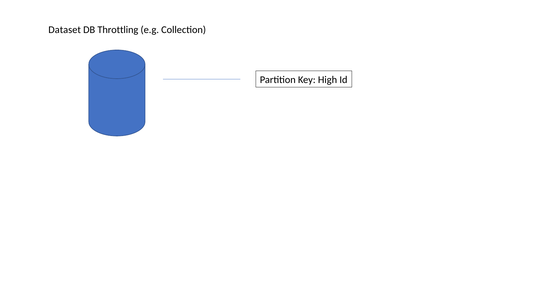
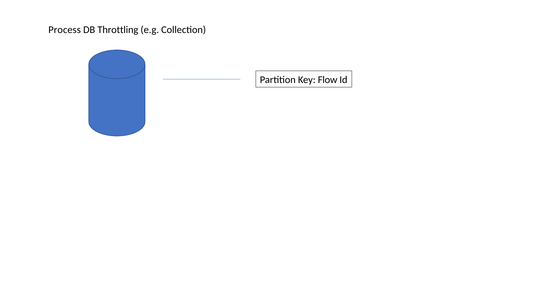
Dataset: Dataset -> Process (65, 30)
High: High -> Flow (328, 80)
